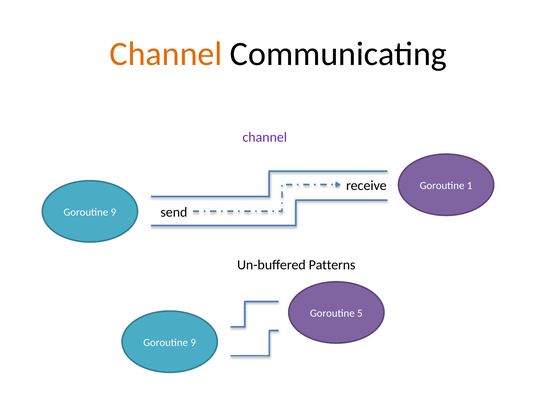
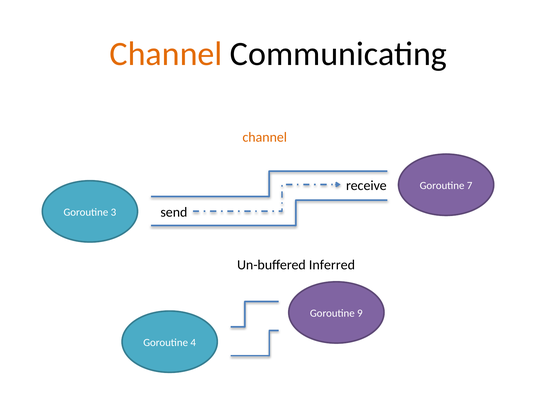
channel colour: purple -> orange (265, 137)
1: 1 -> 7 (470, 185)
9: 9 -> 3 (113, 212)
Patterns: Patterns -> Inferred (332, 265)
5: 5 -> 9 (360, 313)
9: 9 -> 4 (193, 342)
